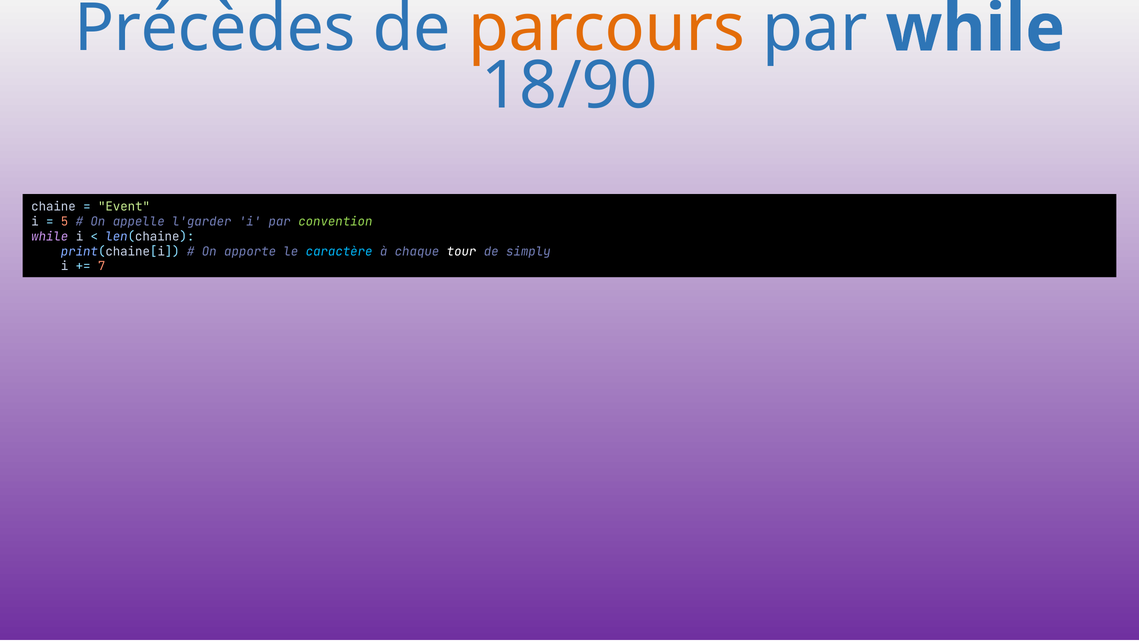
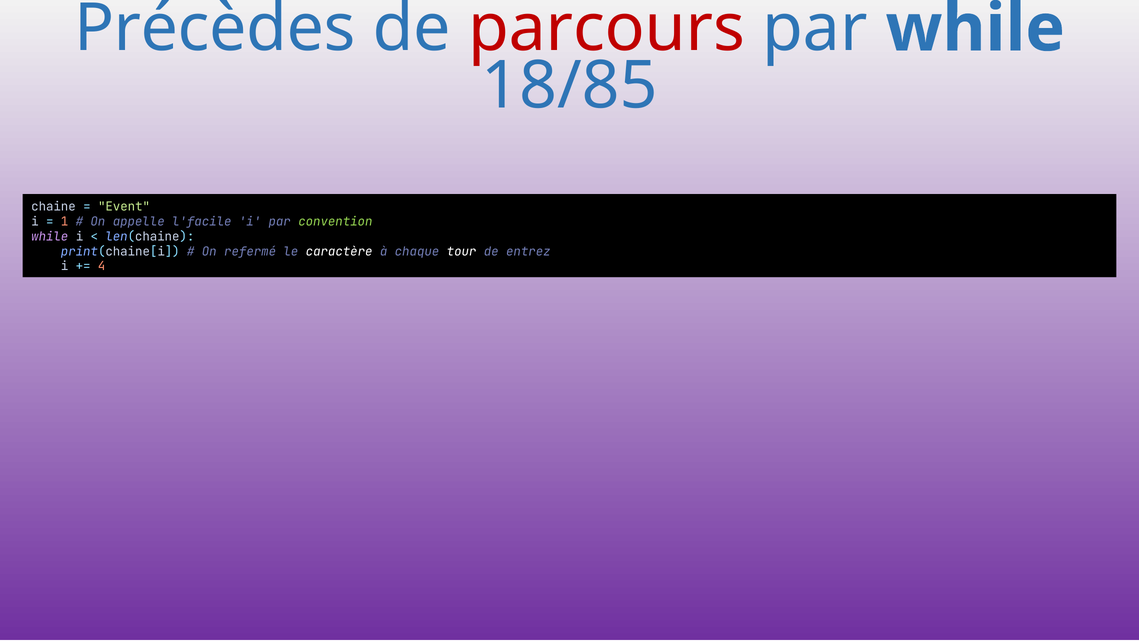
parcours colour: orange -> red (607, 28)
18/90: 18/90 -> 18/85 (569, 86)
5: 5 -> 1 (65, 221)
l'garder: l'garder -> l'facile (202, 221)
apporte: apporte -> refermé (250, 251)
caractère colour: light blue -> white (339, 251)
simply: simply -> entrez (528, 251)
7: 7 -> 4 (102, 266)
